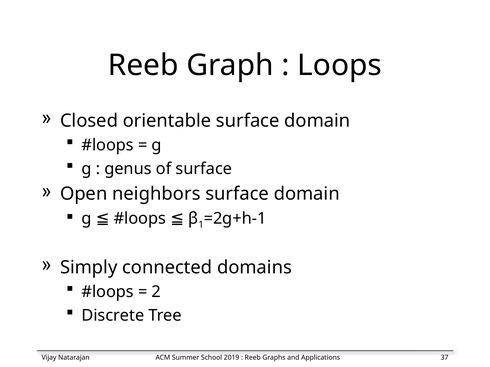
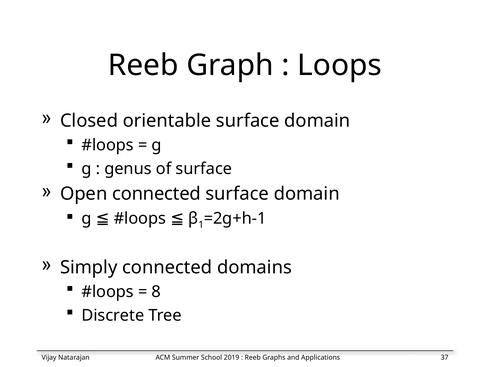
Open neighbors: neighbors -> connected (156, 194)
2: 2 -> 8 (156, 292)
